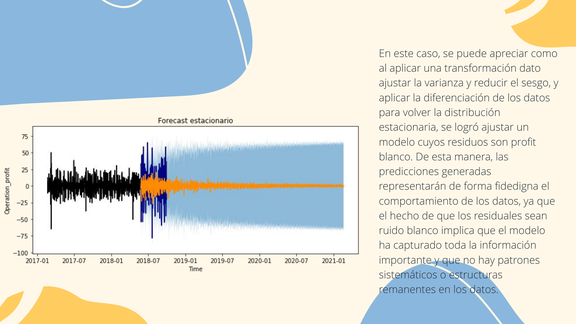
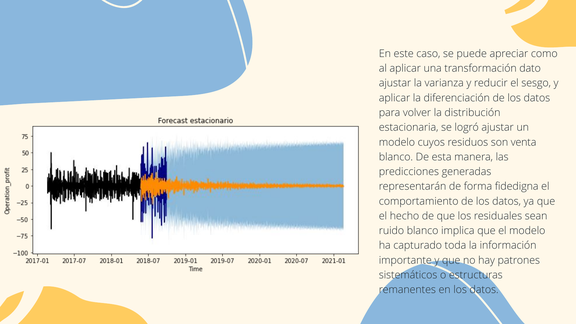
profit: profit -> venta (524, 142)
